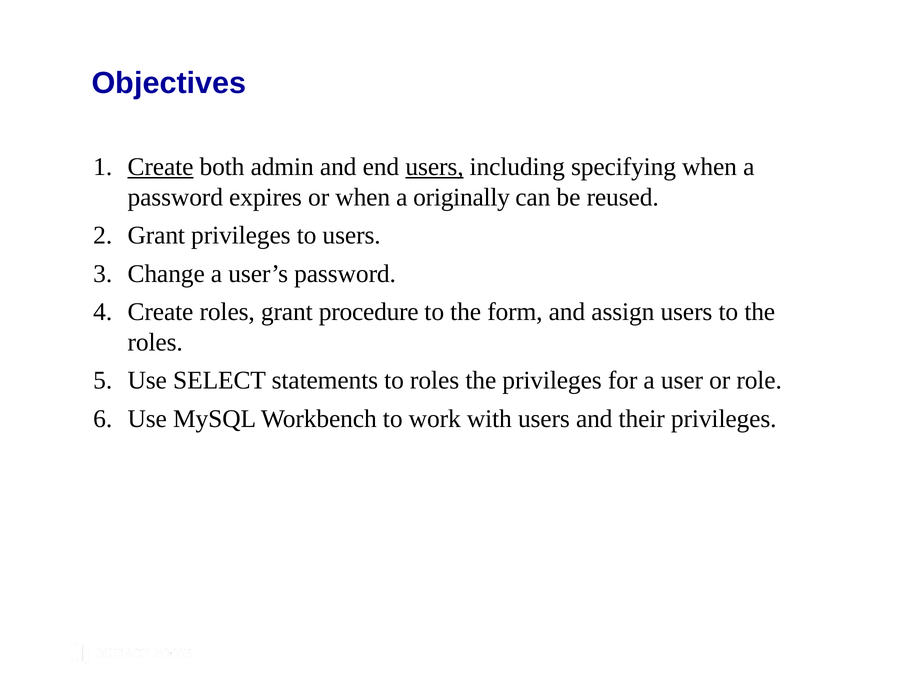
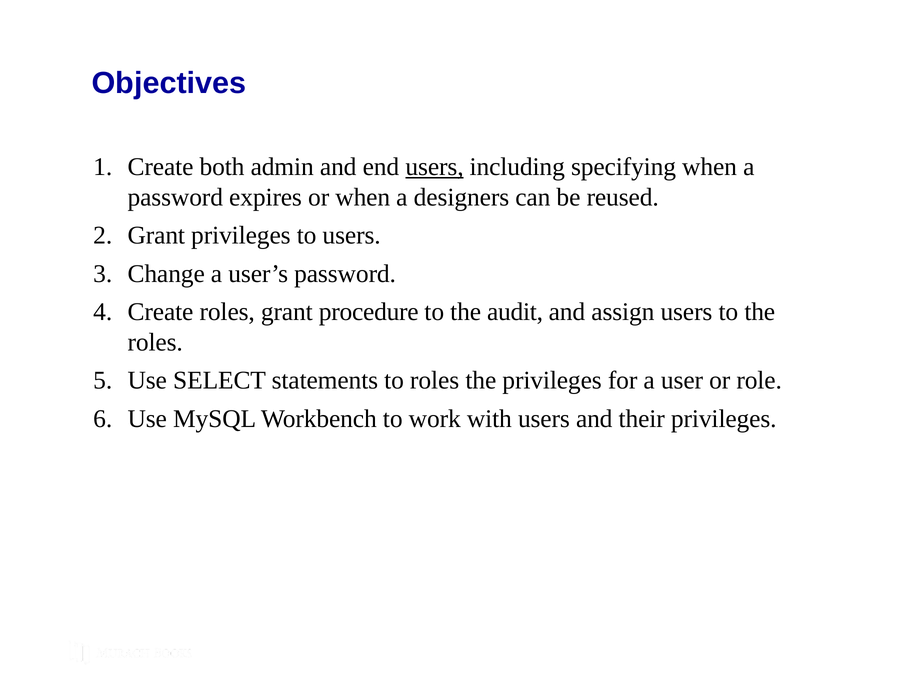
Create underline: present -> none (161, 167)
originally: originally -> designers (461, 197)
form: form -> audit (515, 312)
